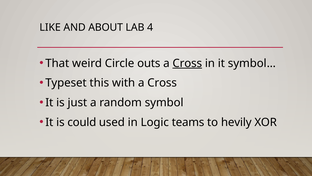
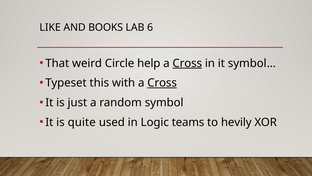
ABOUT: ABOUT -> BOOKS (106, 27)
4: 4 -> 6 (150, 27)
outs: outs -> help (149, 63)
Cross underline: none -> present (162, 83)
could: could -> quite (82, 122)
